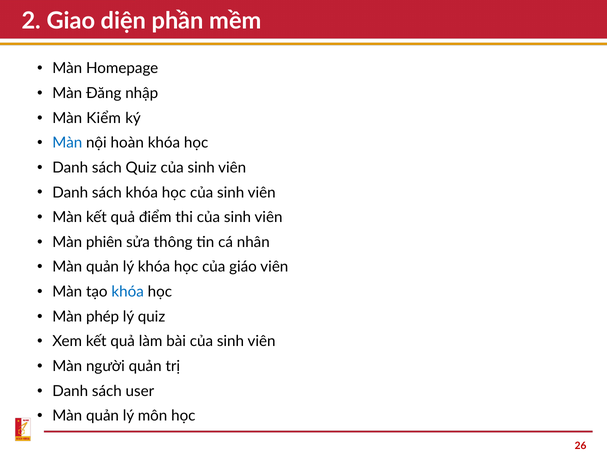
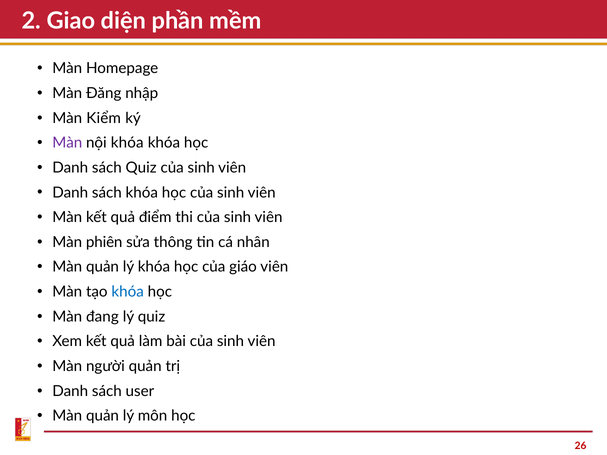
Màn colour: blue -> purple (67, 143)
nội hoàn: hoàn -> khóa (127, 143)
phép: phép -> đang (102, 317)
